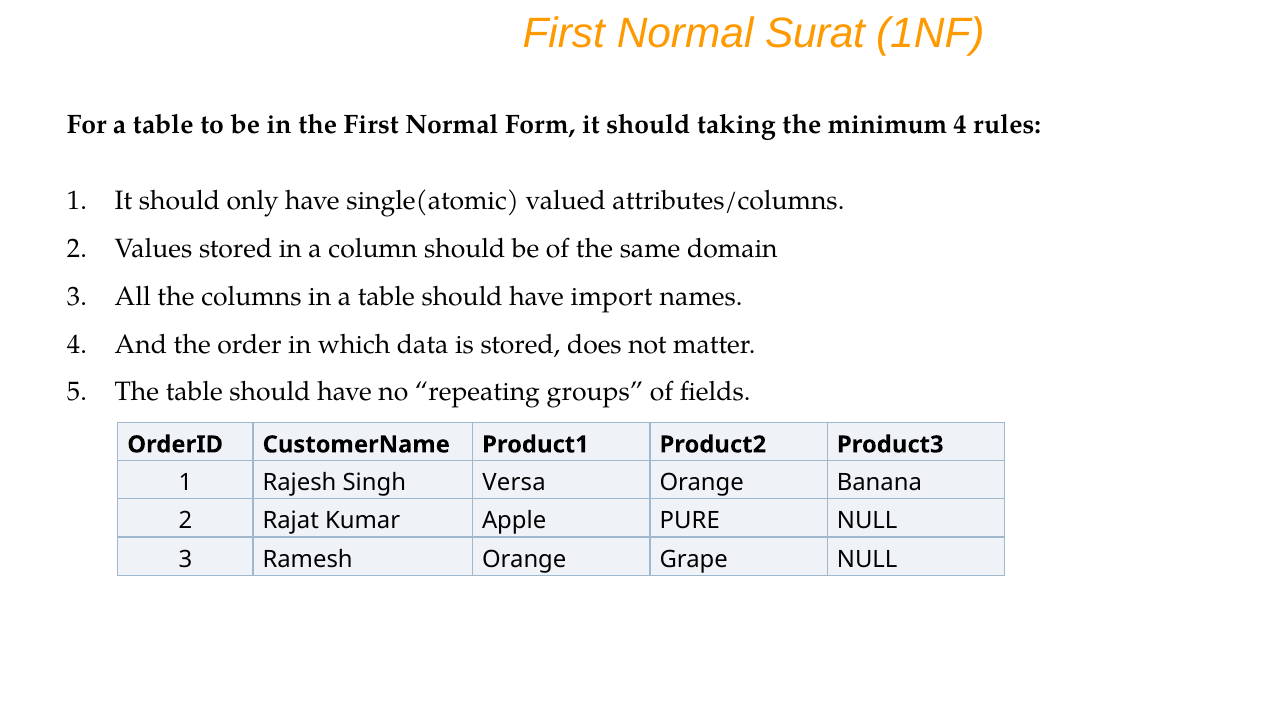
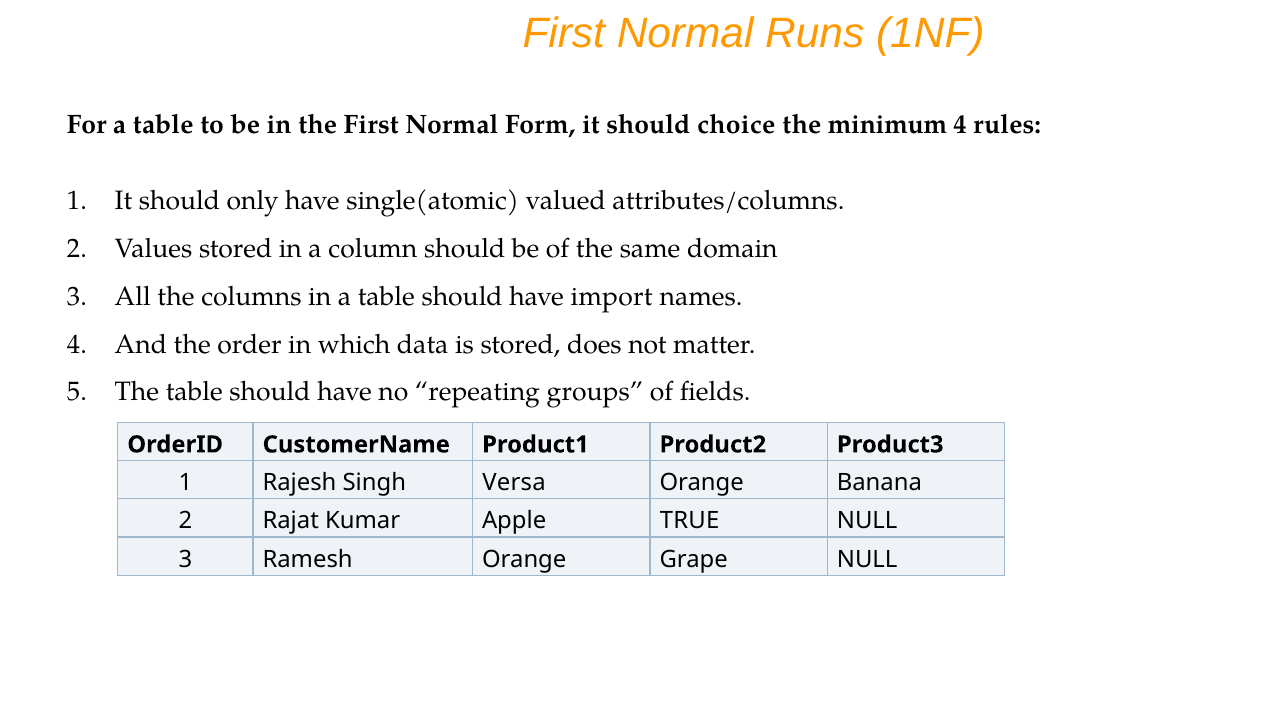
Surat: Surat -> Runs (815, 33)
taking: taking -> choice (736, 125)
PURE: PURE -> TRUE (690, 521)
